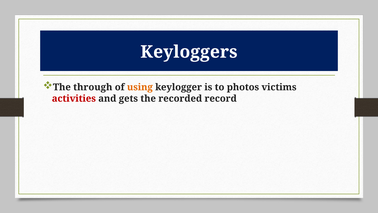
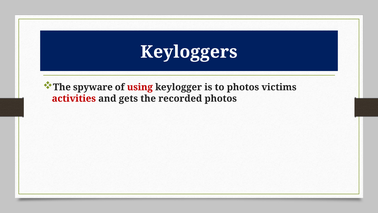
through: through -> spyware (93, 87)
using colour: orange -> red (140, 87)
recorded record: record -> photos (221, 98)
